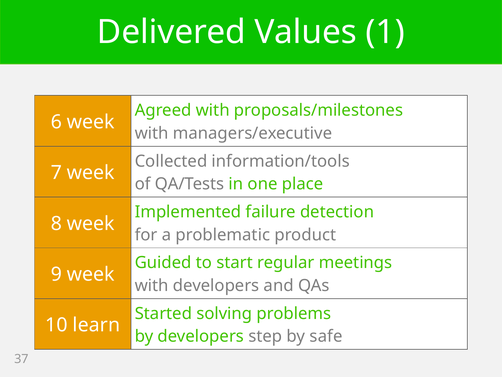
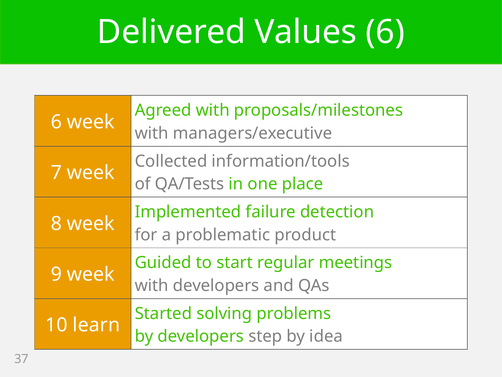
Values 1: 1 -> 6 (385, 32)
safe: safe -> idea (326, 336)
